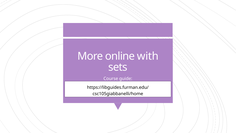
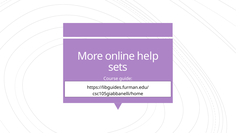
with: with -> help (148, 56)
